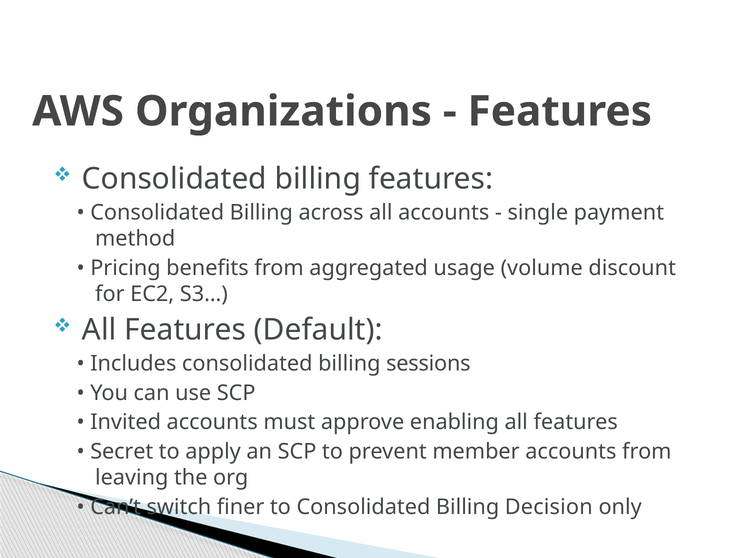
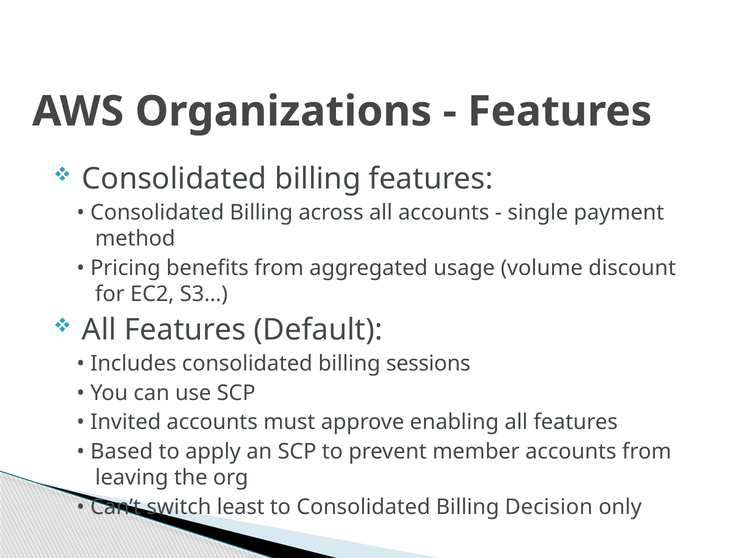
Secret: Secret -> Based (122, 452)
finer: finer -> least (241, 507)
